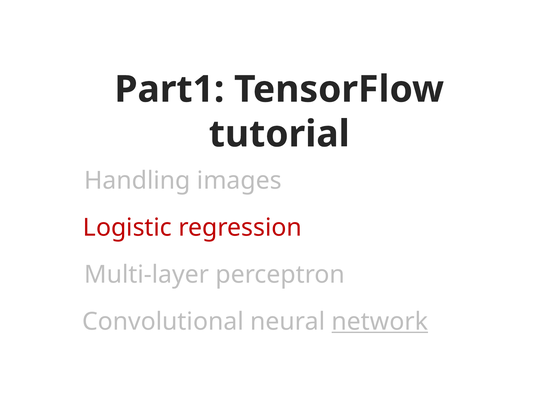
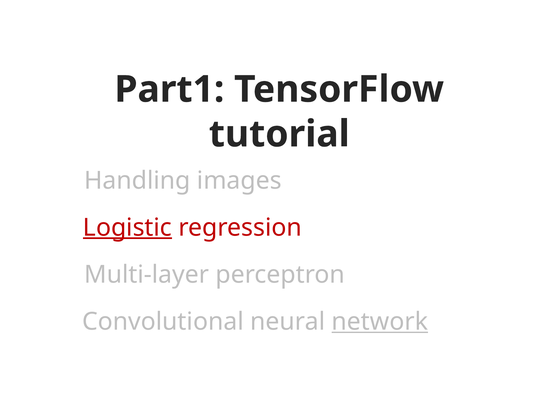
Logistic underline: none -> present (127, 228)
